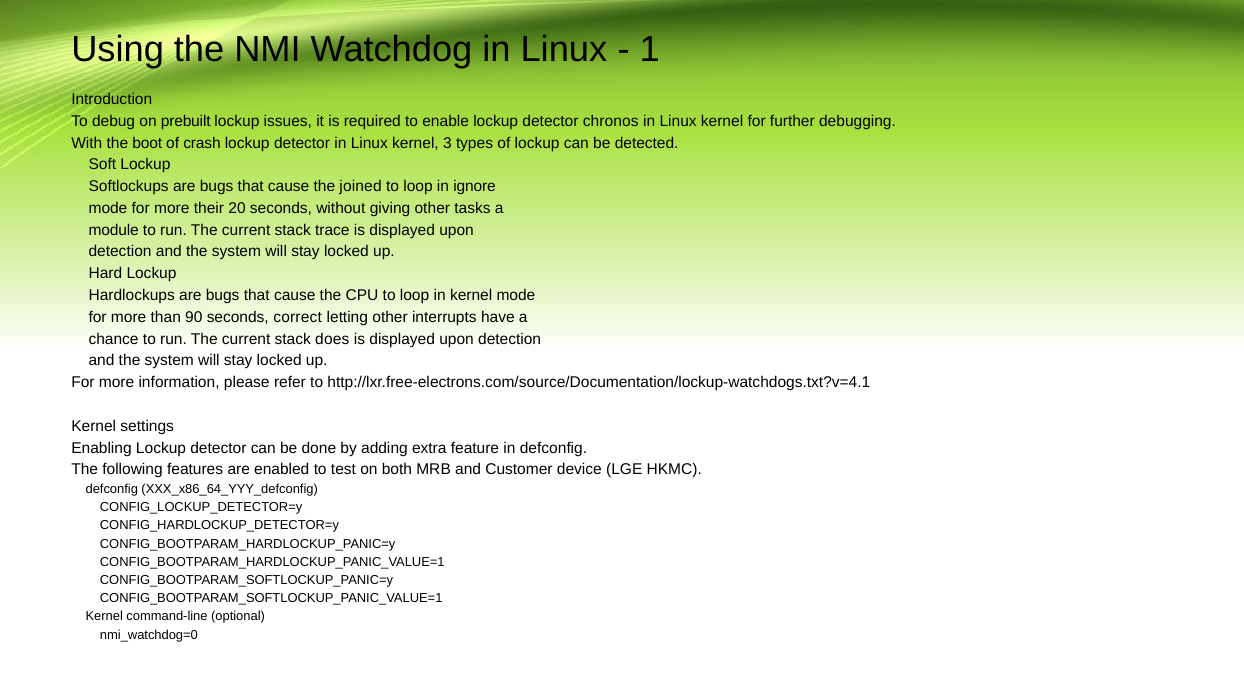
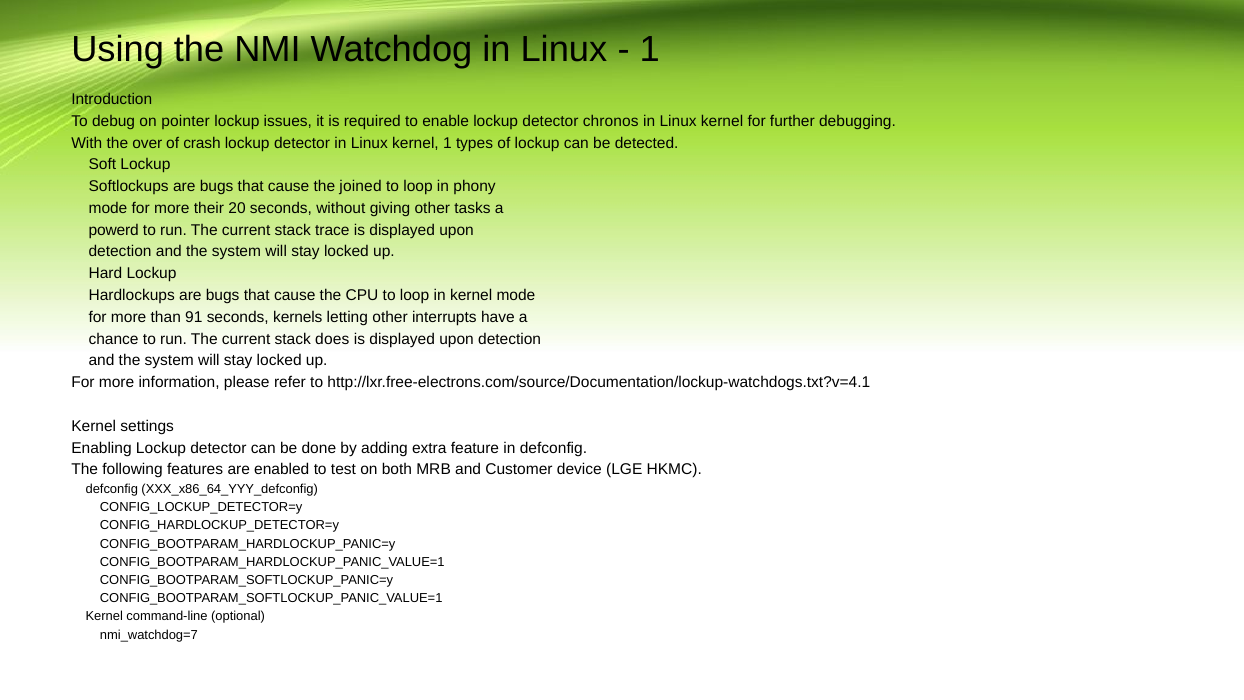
prebuilt: prebuilt -> pointer (186, 121)
boot: boot -> over (147, 143)
kernel 3: 3 -> 1 (447, 143)
ignore: ignore -> phony (475, 186)
module: module -> powerd (114, 230)
90: 90 -> 91 (194, 317)
correct: correct -> kernels (298, 317)
nmi_watchdog=0: nmi_watchdog=0 -> nmi_watchdog=7 (149, 635)
